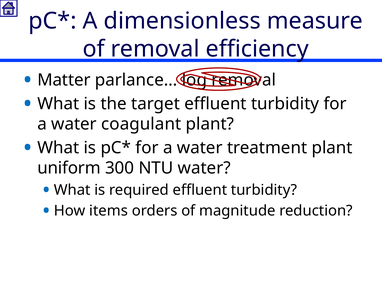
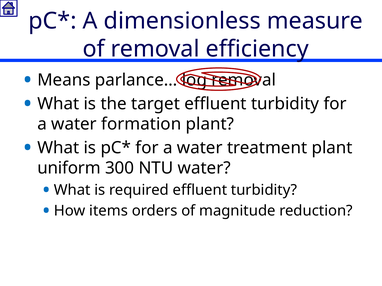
Matter: Matter -> Means (64, 80)
coagulant: coagulant -> formation (141, 124)
